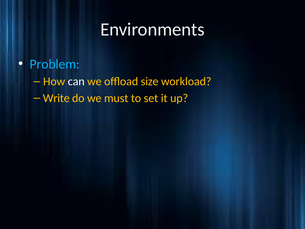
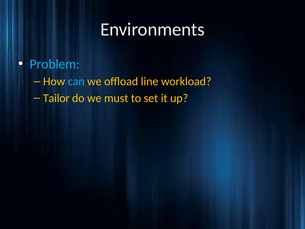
can colour: white -> light blue (76, 81)
size: size -> line (150, 81)
Write: Write -> Tailor (56, 98)
